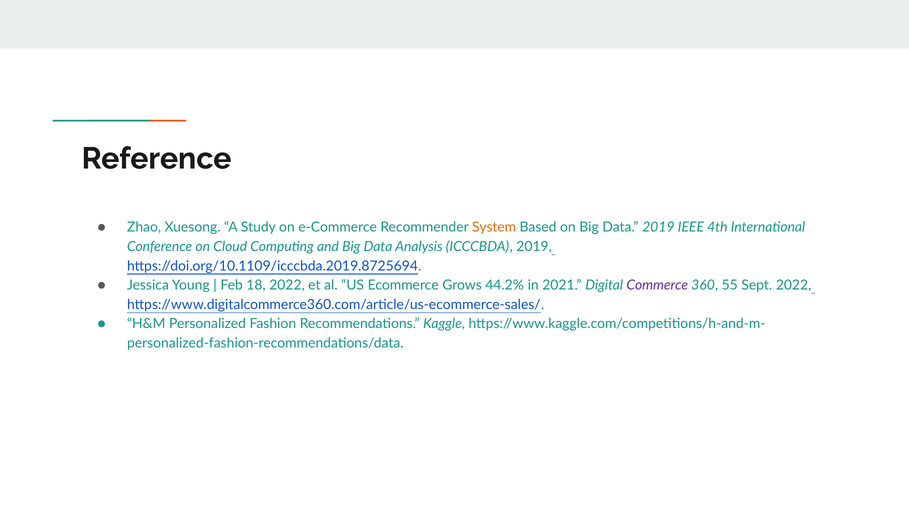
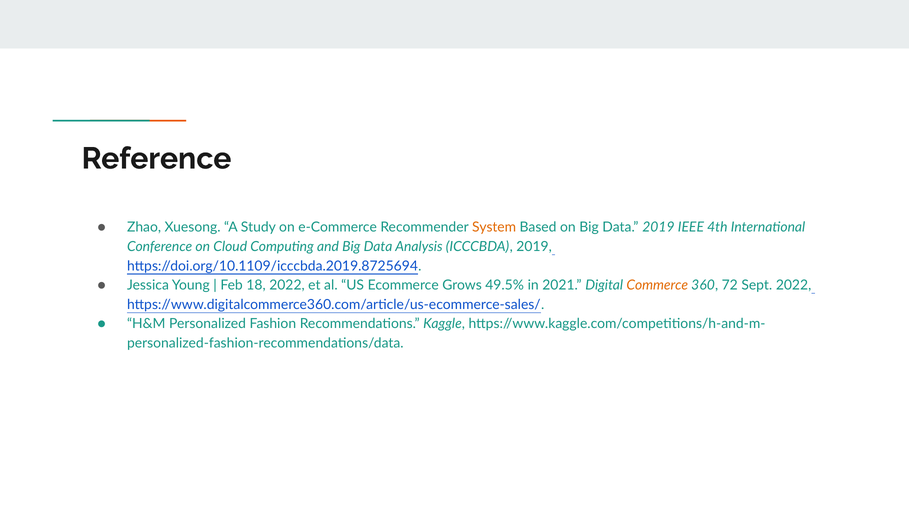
44.2%: 44.2% -> 49.5% (505, 285)
Commerce colour: purple -> orange (657, 285)
55: 55 -> 72 (730, 285)
